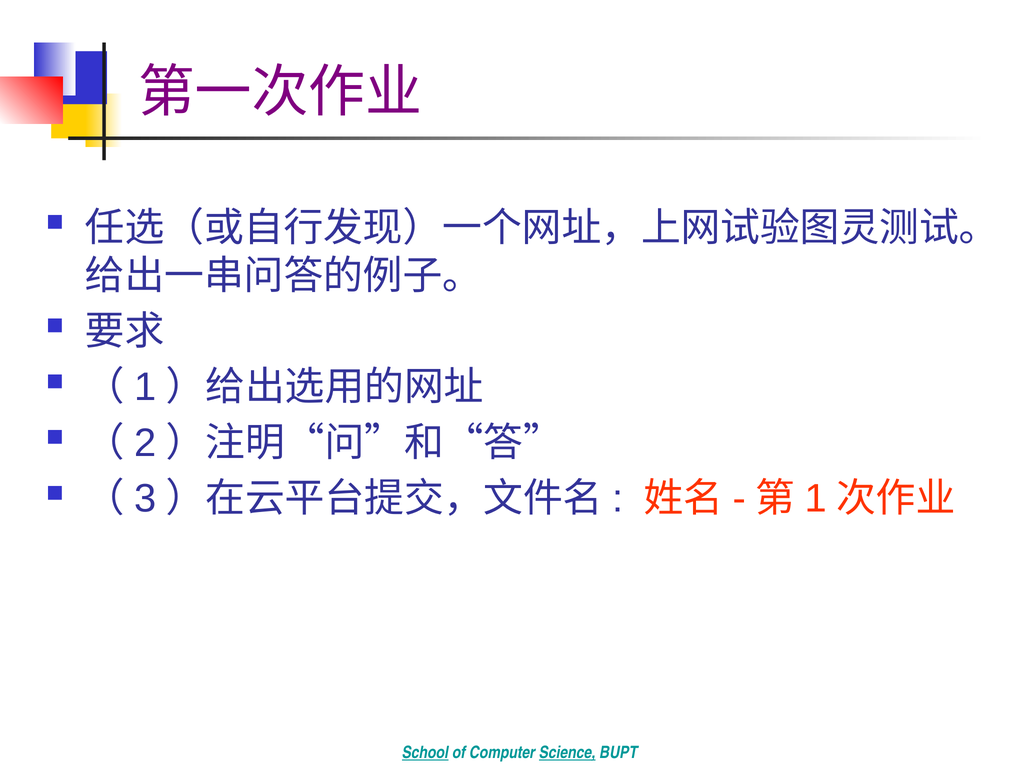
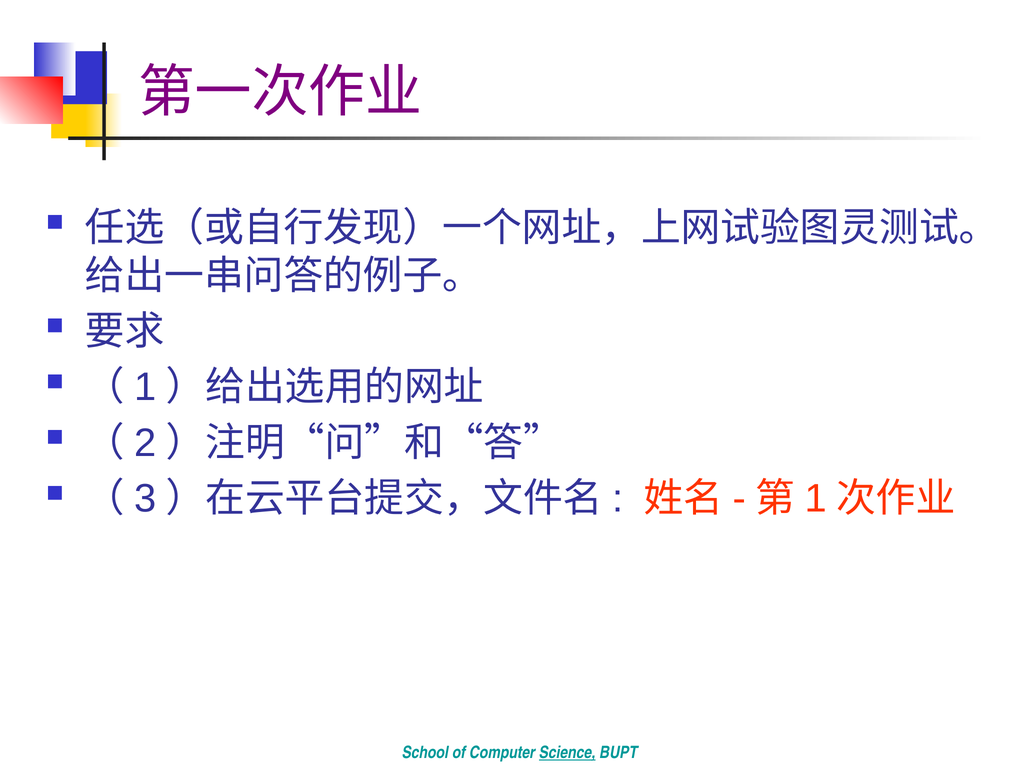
School underline: present -> none (425, 753)
